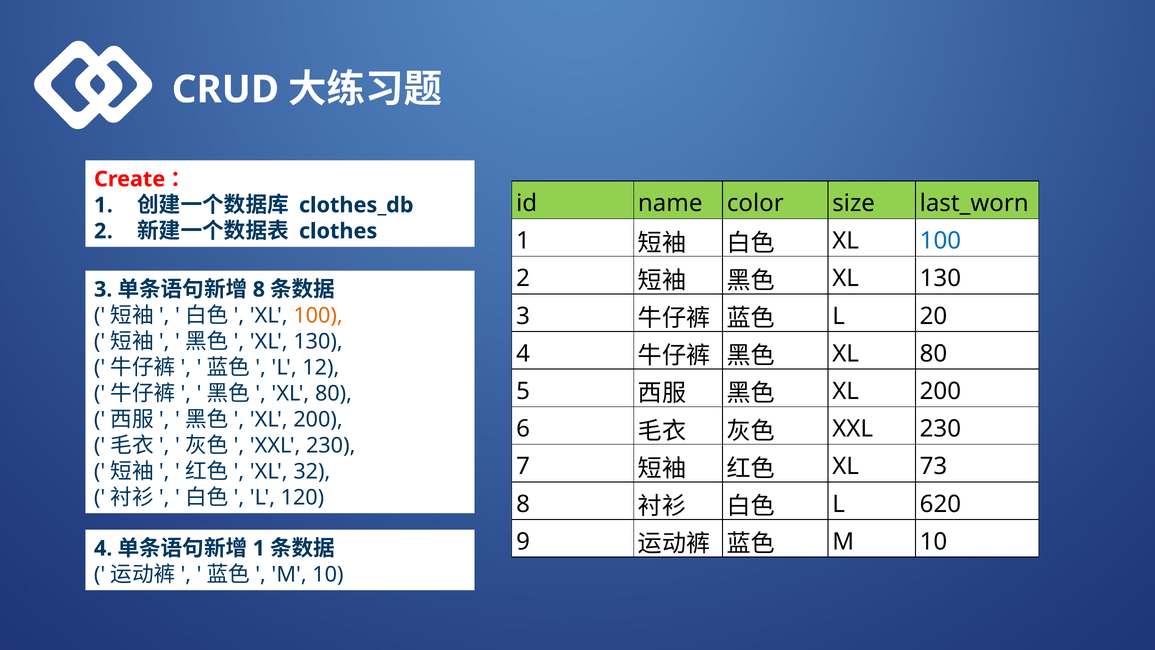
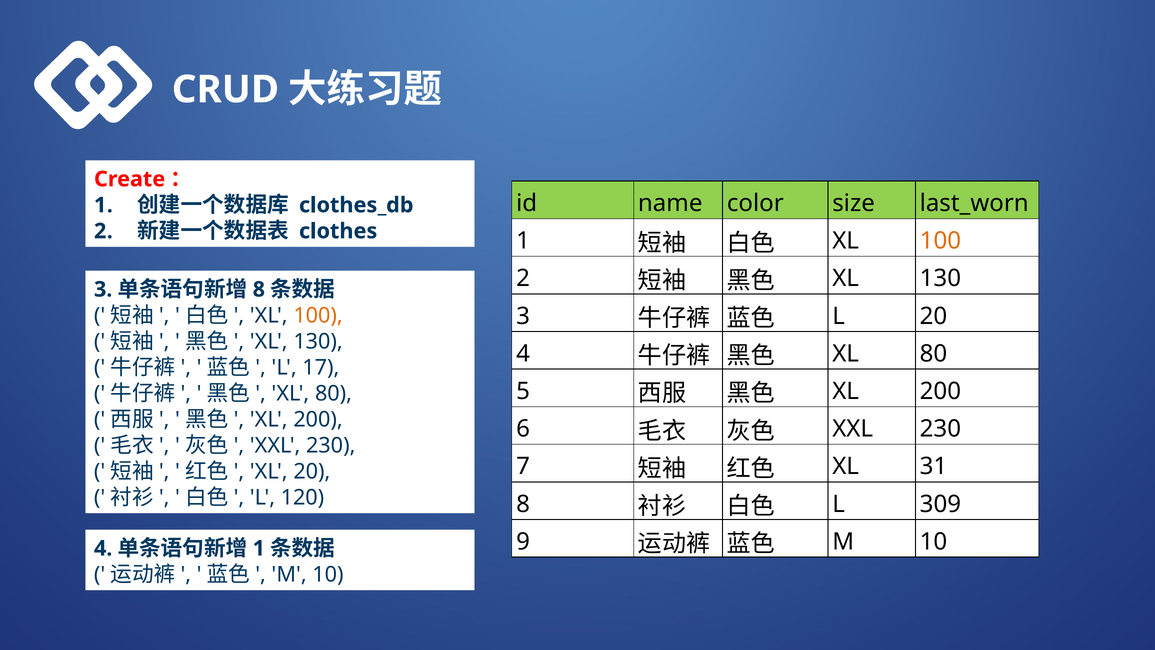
100 colour: blue -> orange (940, 241)
12: 12 -> 17 (321, 367)
73: 73 -> 31 (933, 466)
XL 32: 32 -> 20 (312, 471)
620: 620 -> 309 (940, 504)
